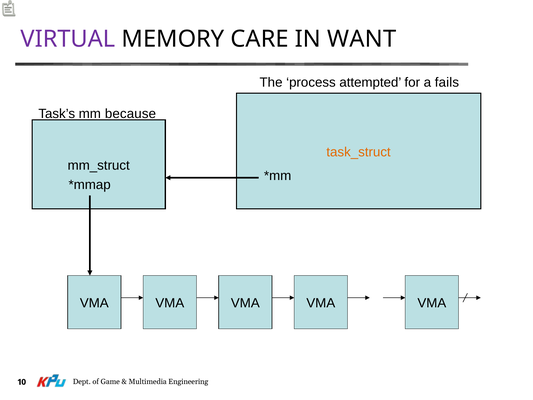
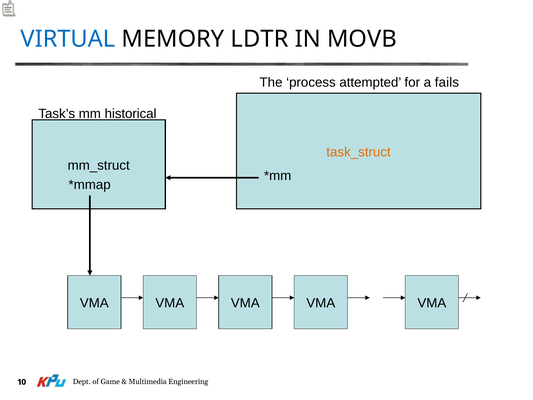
VIRTUAL colour: purple -> blue (68, 39)
CARE: CARE -> LDTR (260, 39)
WANT: WANT -> MOVB (362, 39)
because: because -> historical (131, 114)
